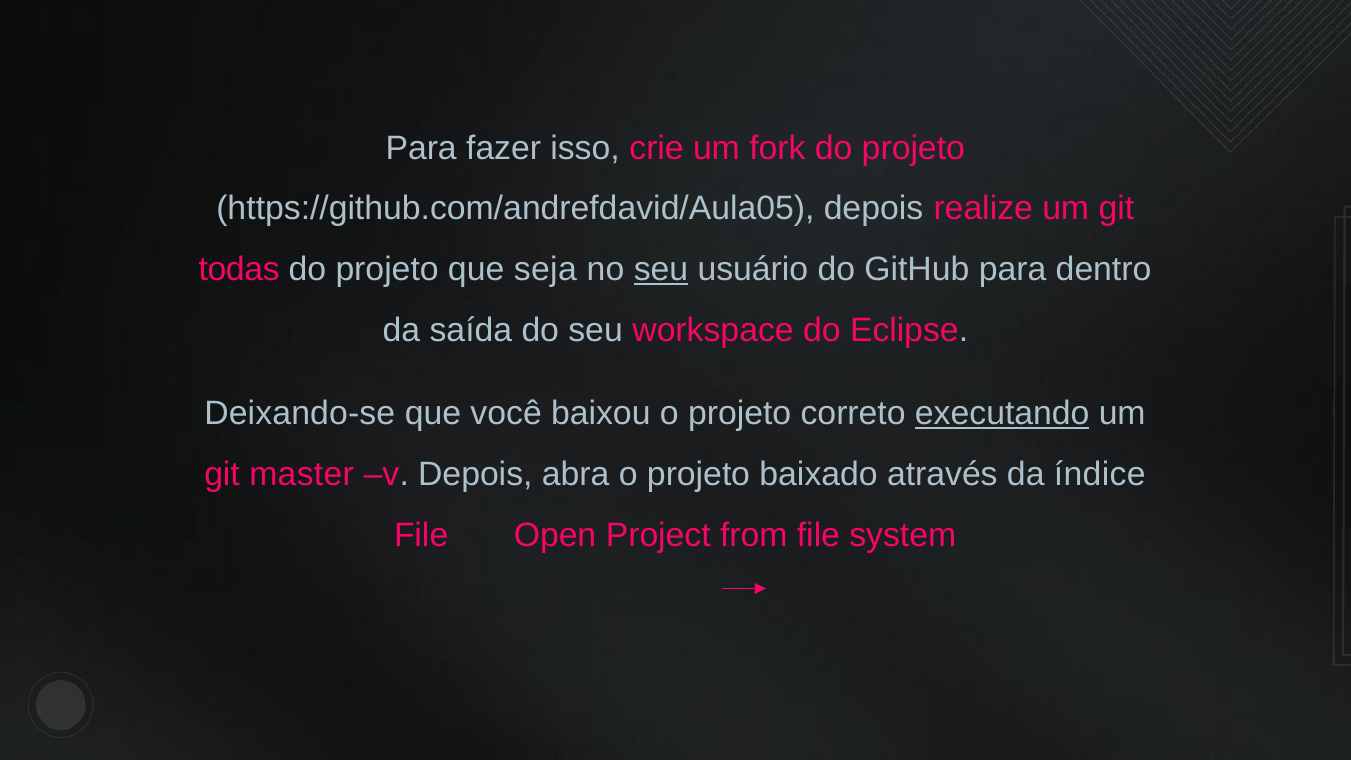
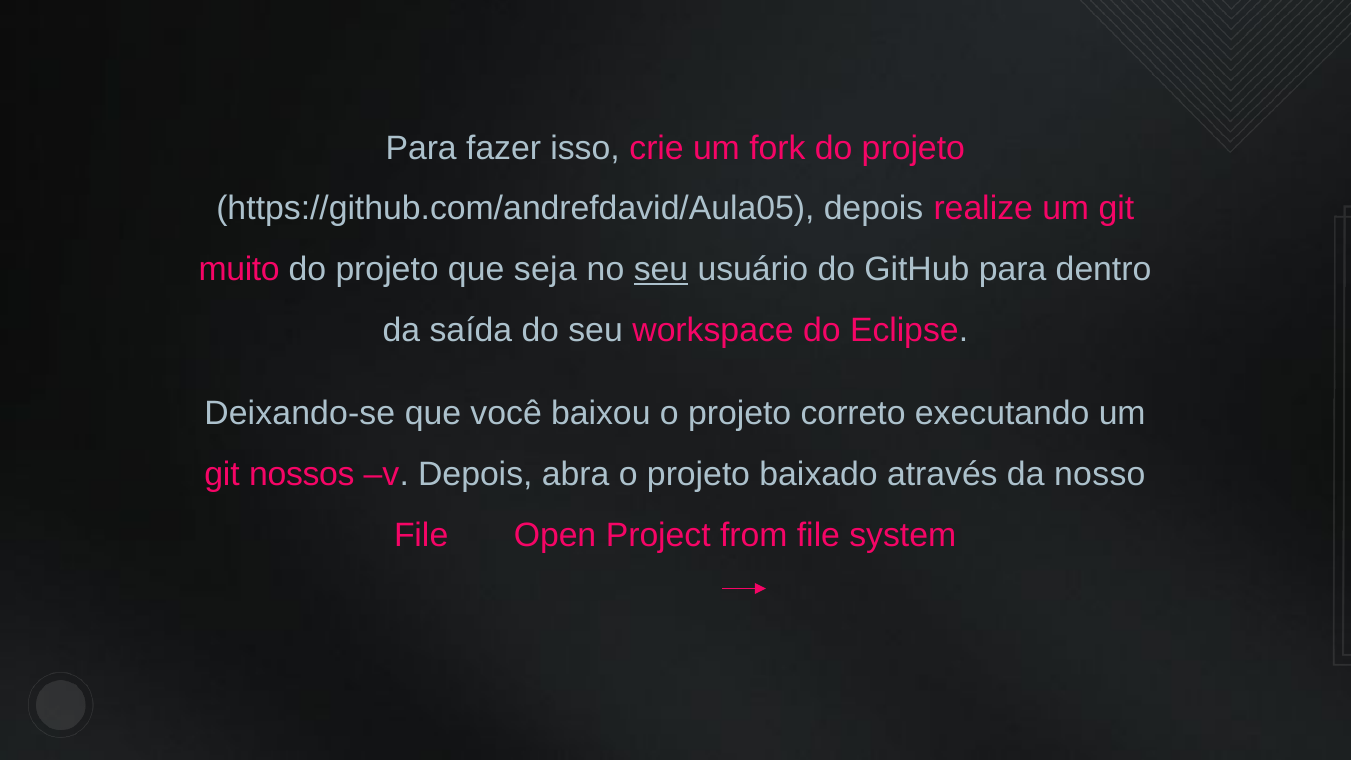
todas: todas -> muito (239, 270)
executando underline: present -> none (1002, 414)
master: master -> nossos (302, 474)
índice: índice -> nosso (1100, 474)
